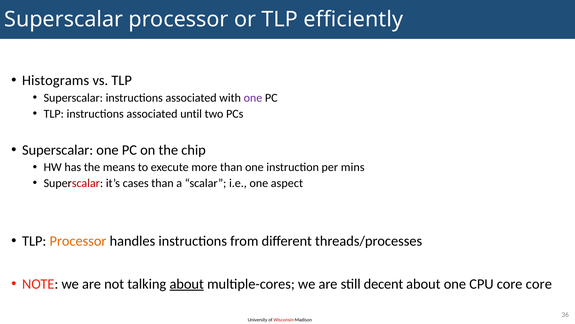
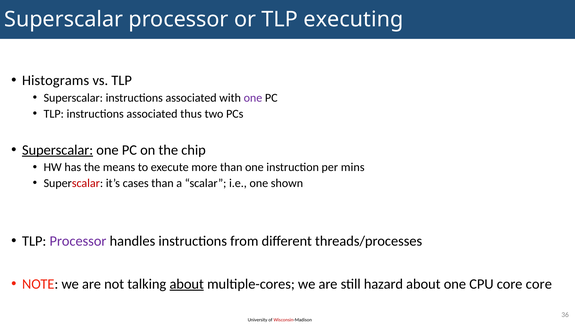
efficiently: efficiently -> executing (353, 19)
until: until -> thus (191, 114)
Superscalar underline: none -> present (58, 150)
aspect: aspect -> shown (287, 183)
Processor colour: orange -> purple (78, 241)
decent: decent -> hazard (383, 284)
